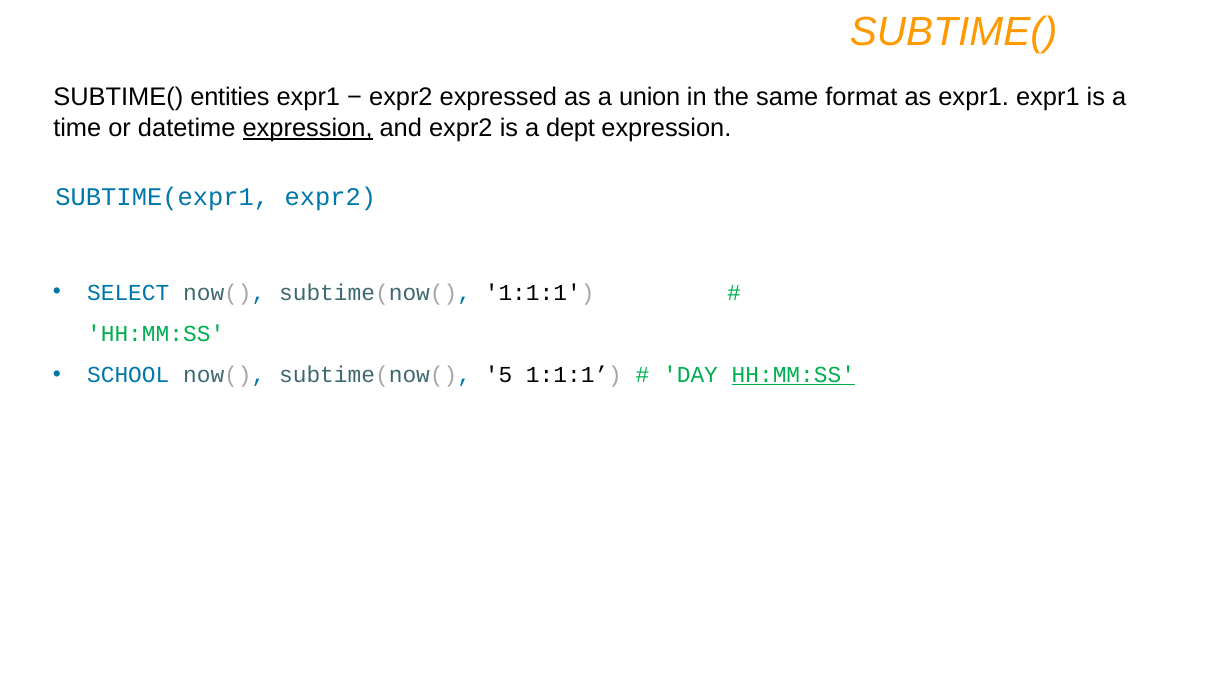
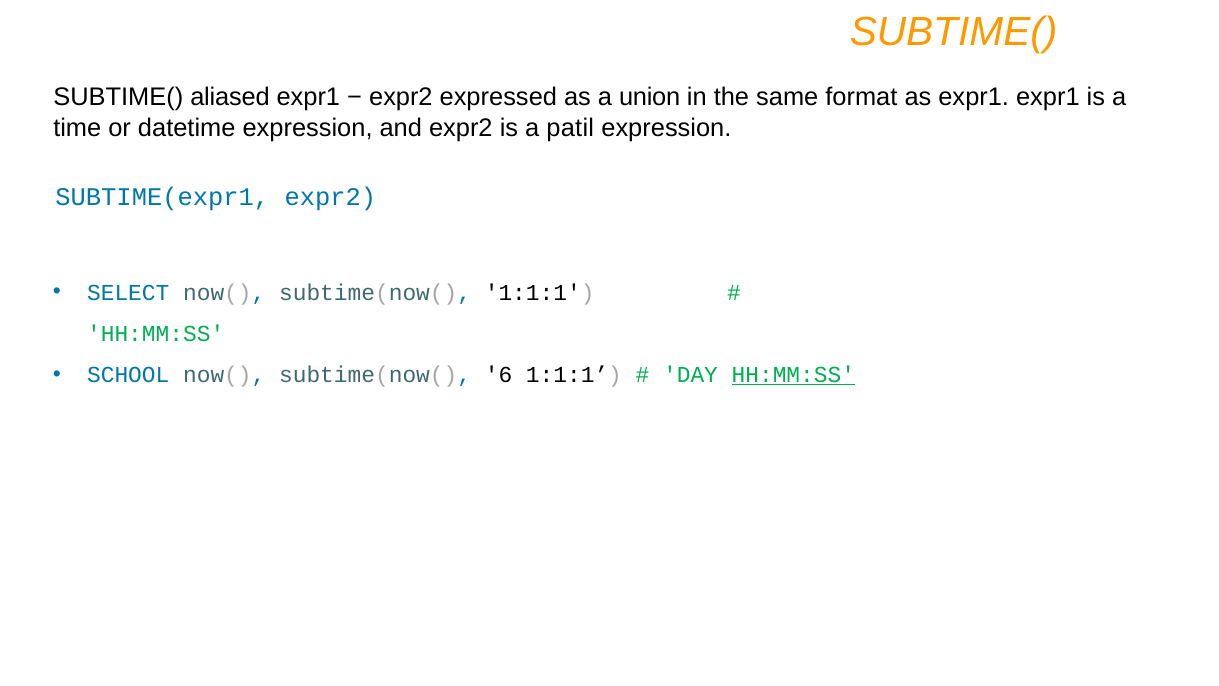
entities: entities -> aliased (230, 97)
expression underline: present -> none (308, 128)
dept: dept -> patil (570, 128)
5: 5 -> 6 (499, 375)
